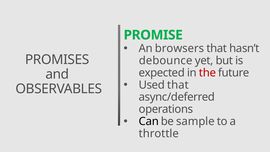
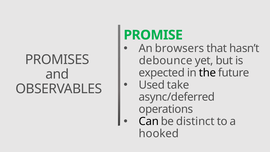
the colour: red -> black (207, 73)
Used that: that -> take (178, 85)
sample: sample -> distinct (195, 121)
throttle: throttle -> hooked (159, 133)
